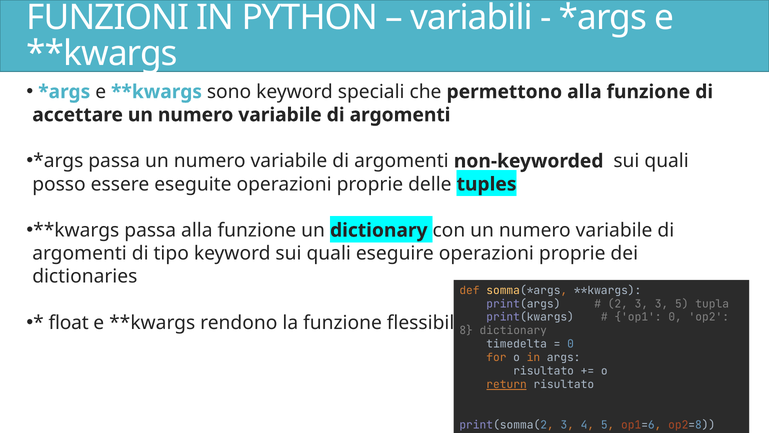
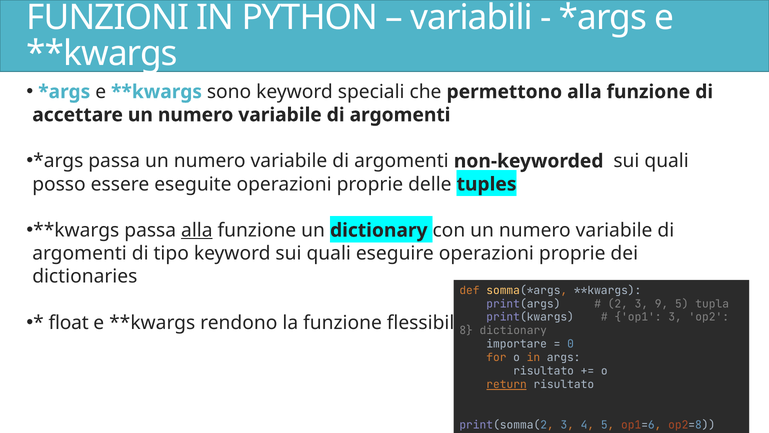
alla underline: none -> present (197, 230)
3 3: 3 -> 9 (662, 303)
op1 0: 0 -> 3 (675, 317)
timedelta: timedelta -> importare (517, 344)
